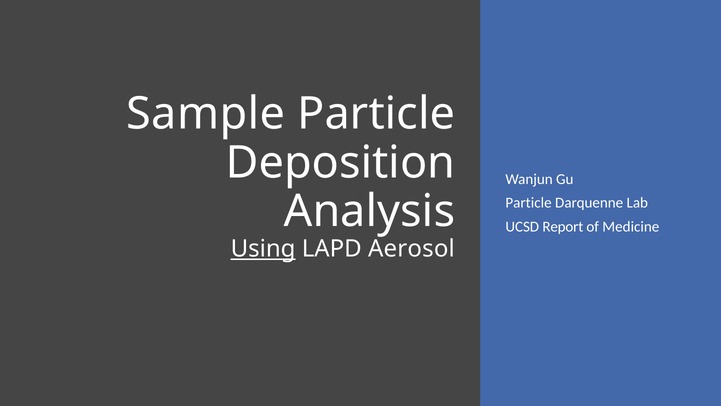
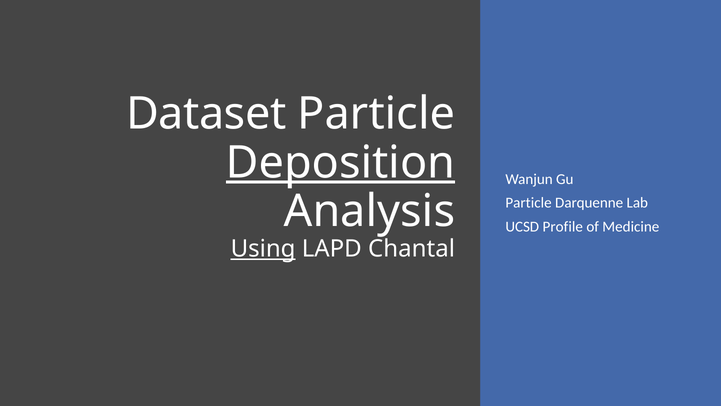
Sample: Sample -> Dataset (206, 114)
Deposition underline: none -> present (340, 162)
Report: Report -> Profile (563, 226)
Aerosol: Aerosol -> Chantal (412, 249)
